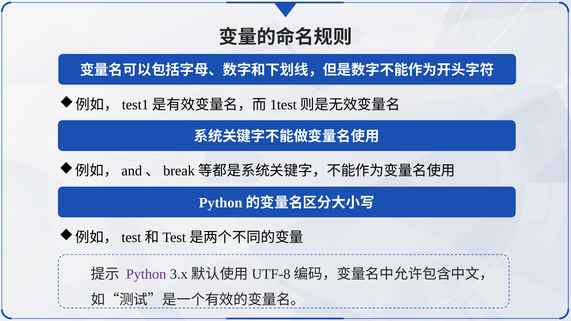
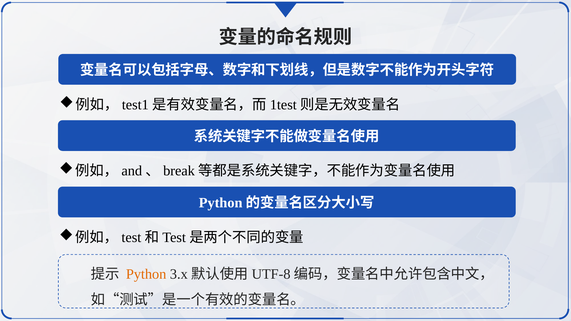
Python colour: purple -> orange (146, 274)
